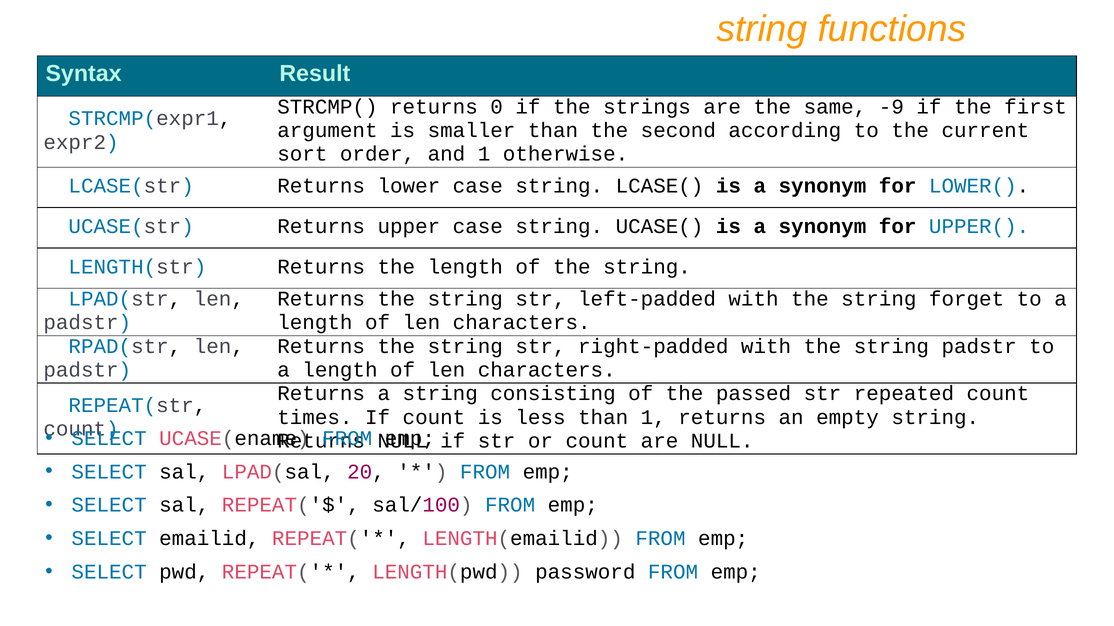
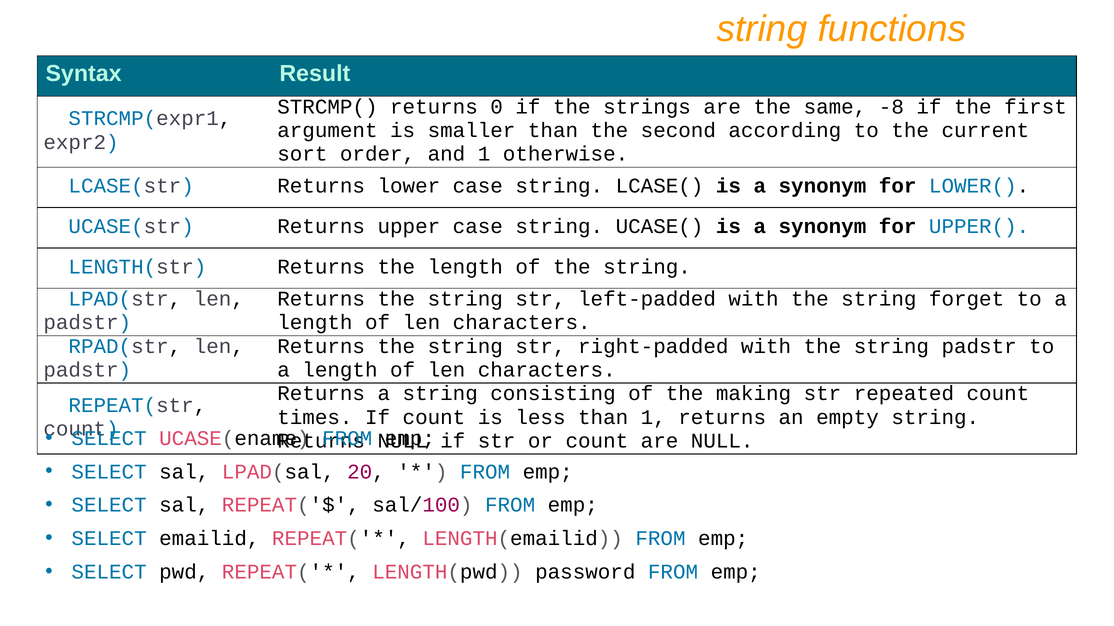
-9: -9 -> -8 (891, 107)
passed: passed -> making (754, 394)
